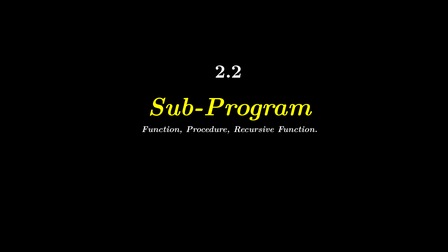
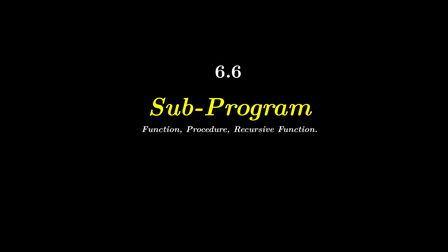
2.2: 2.2 -> 6.6 (228, 72)
